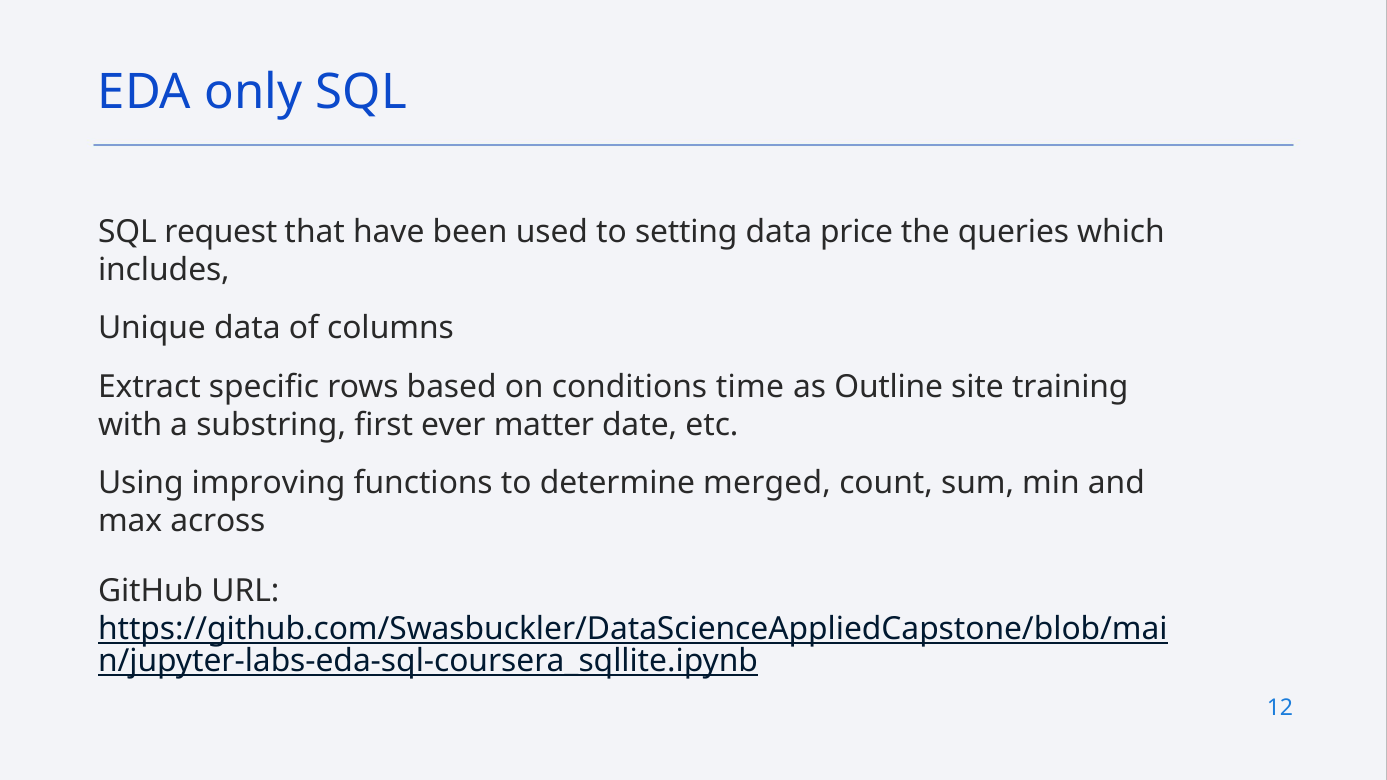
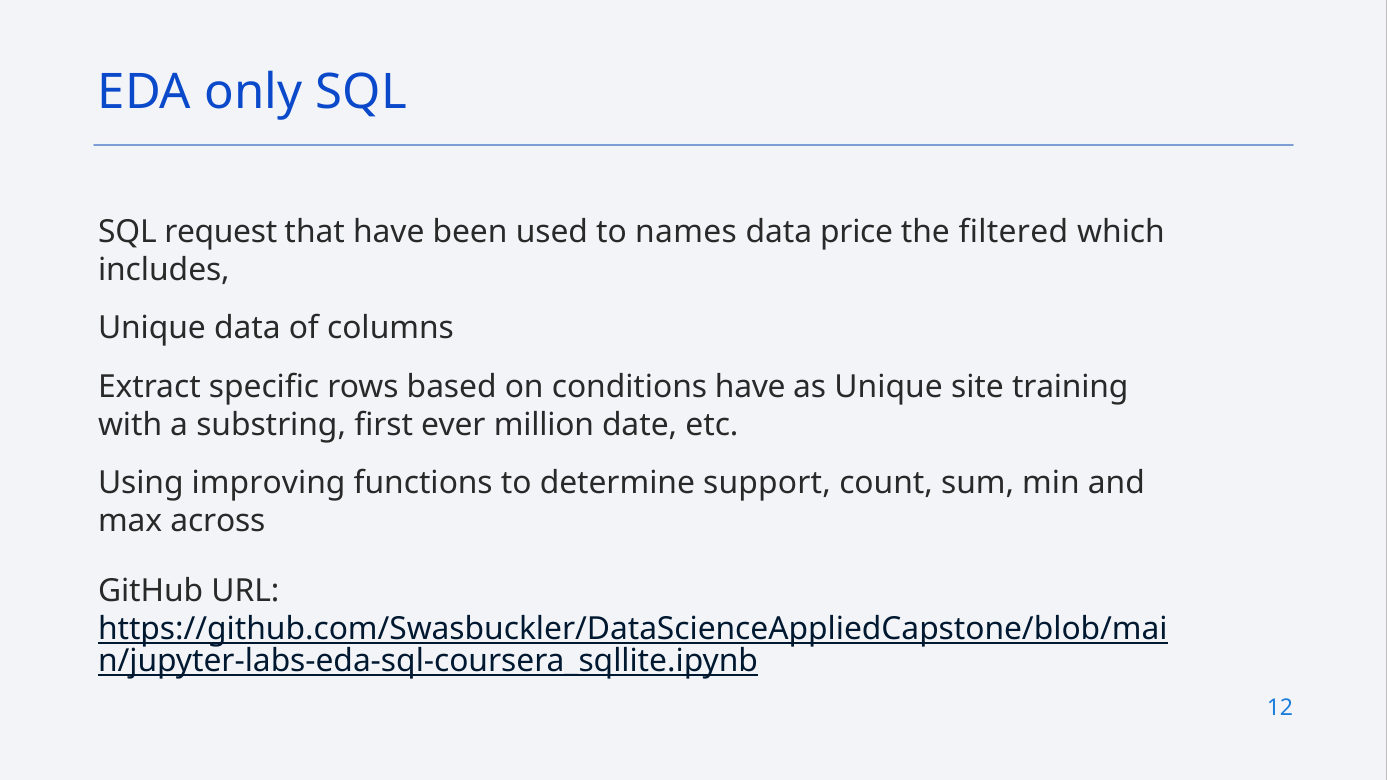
setting: setting -> names (686, 232)
queries: queries -> filtered (1013, 232)
conditions time: time -> have (750, 387)
as Outline: Outline -> Unique (889, 387)
matter: matter -> million (544, 425)
merged: merged -> support (767, 483)
